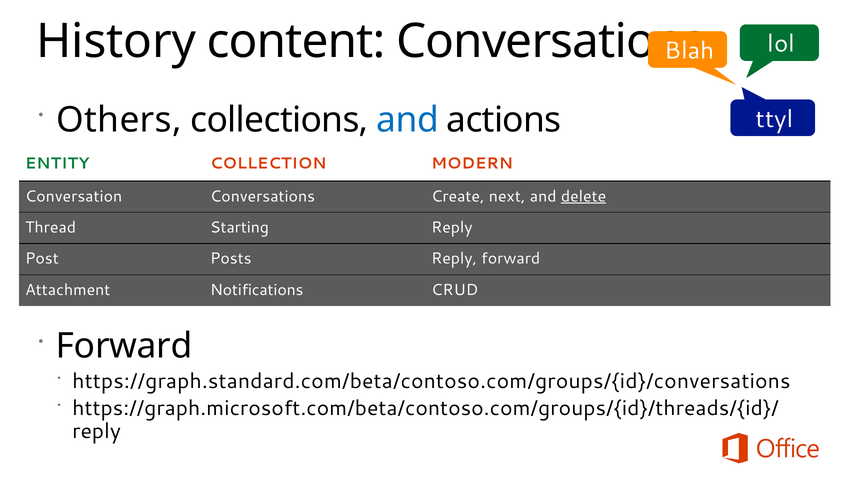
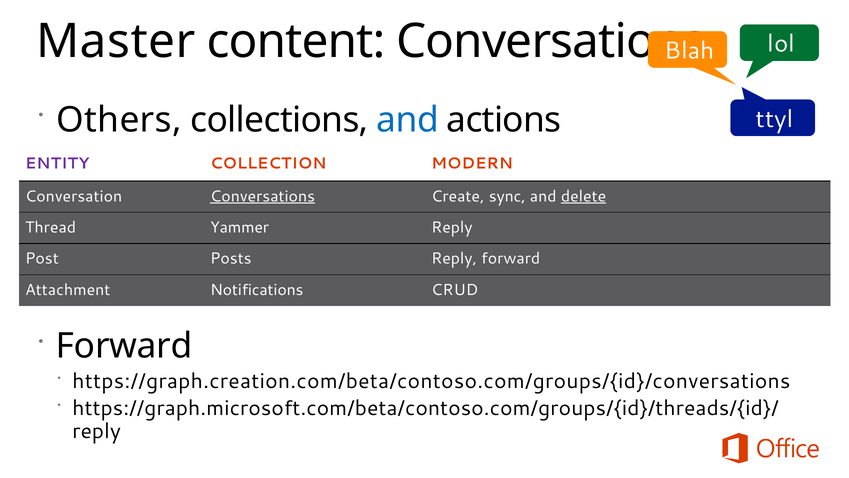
History: History -> Master (116, 41)
ENTITY colour: green -> purple (57, 163)
Conversations underline: none -> present (263, 196)
next: next -> sync (507, 196)
Starting: Starting -> Yammer (240, 227)
https://graph.standard.com/beta/contoso.com/groups/{id}/conversations: https://graph.standard.com/beta/contoso.com/groups/{id}/conversations -> https://graph.creation.com/beta/contoso.com/groups/{id}/conversations (431, 381)
